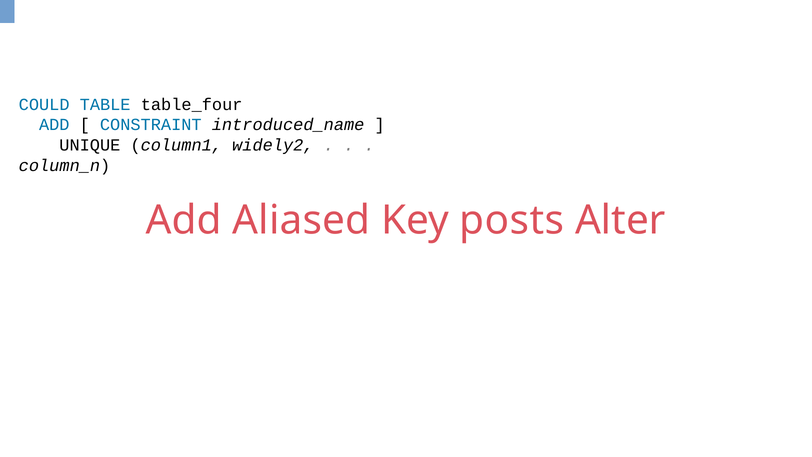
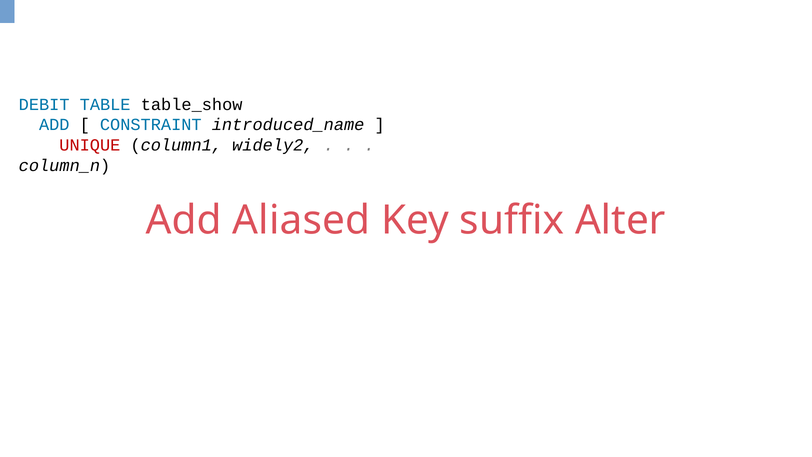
COULD: COULD -> DEBIT (44, 104)
table_four: table_four -> table_show (192, 104)
UNIQUE colour: black -> red (90, 145)
posts: posts -> suffix (512, 220)
